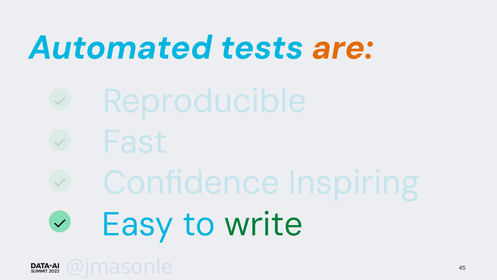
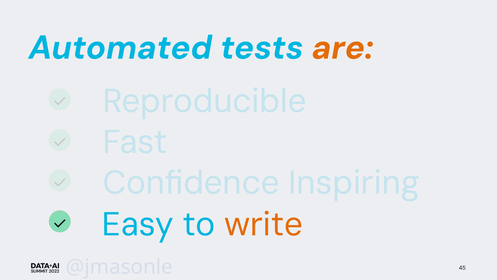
write colour: green -> orange (264, 224)
